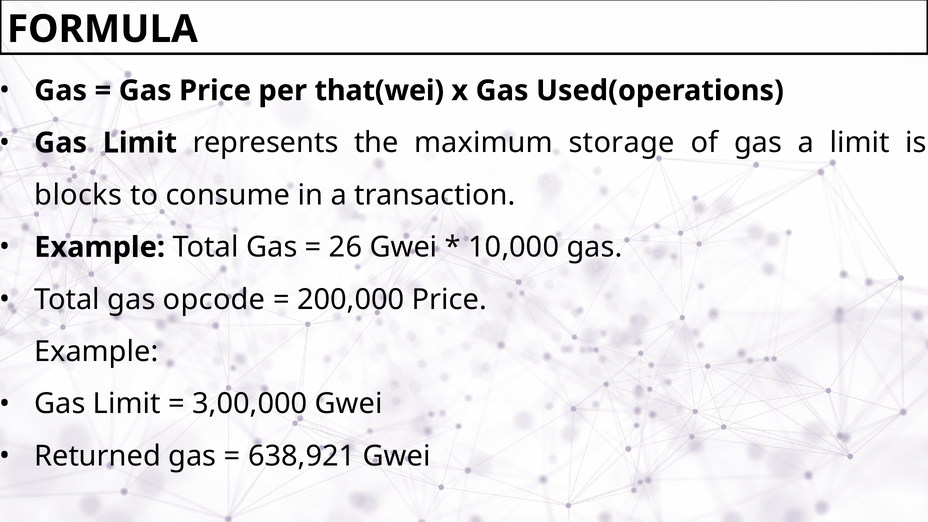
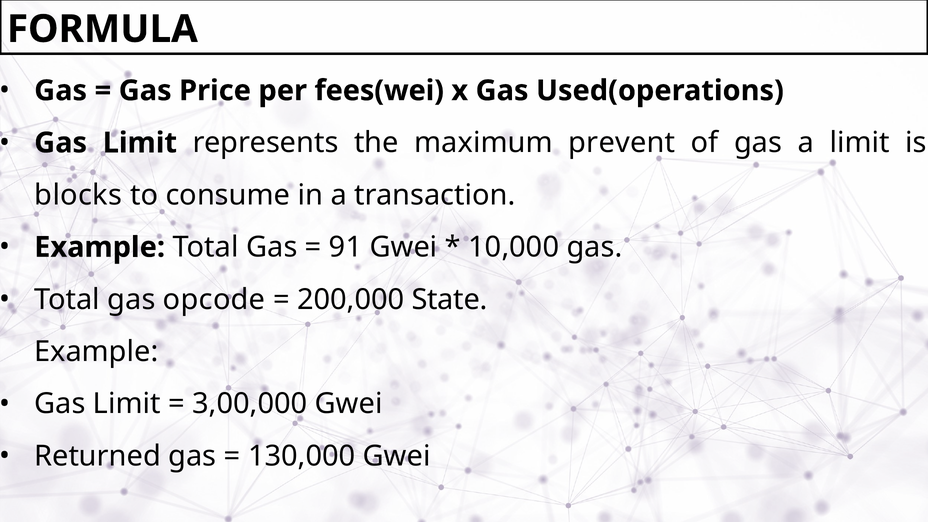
that(wei: that(wei -> fees(wei (379, 91)
storage: storage -> prevent (622, 143)
26: 26 -> 91 (346, 247)
200,000 Price: Price -> State (450, 299)
638,921: 638,921 -> 130,000 (302, 456)
